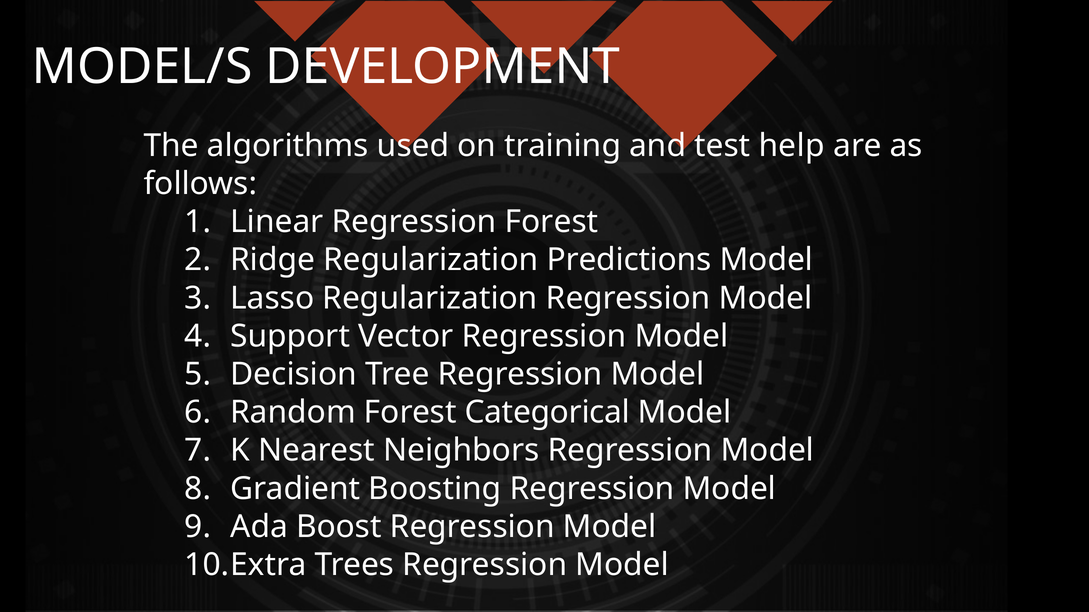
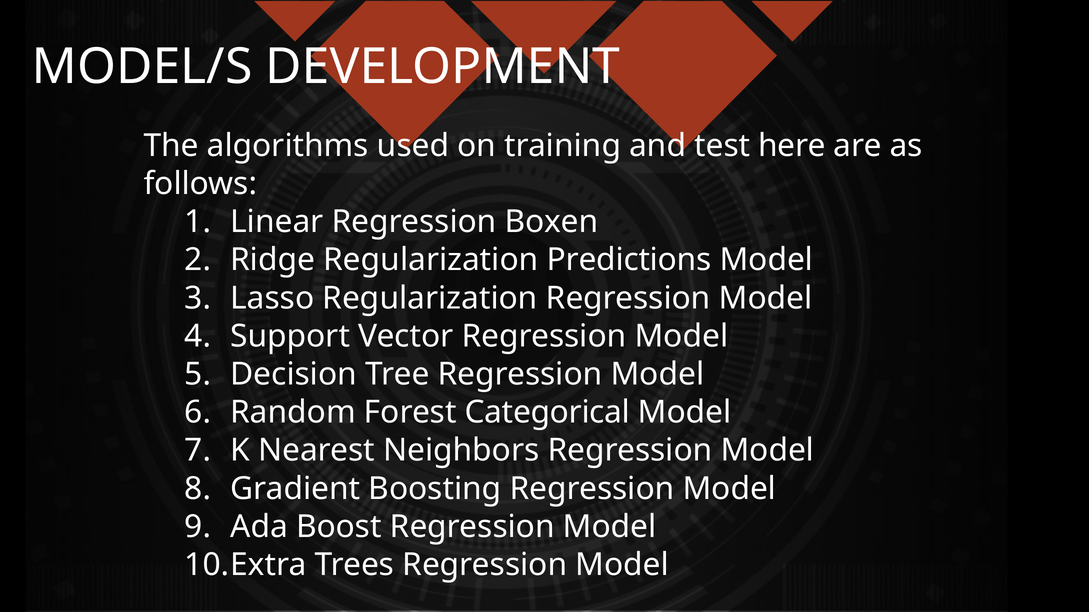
help: help -> here (792, 146)
Regression Forest: Forest -> Boxen (552, 222)
